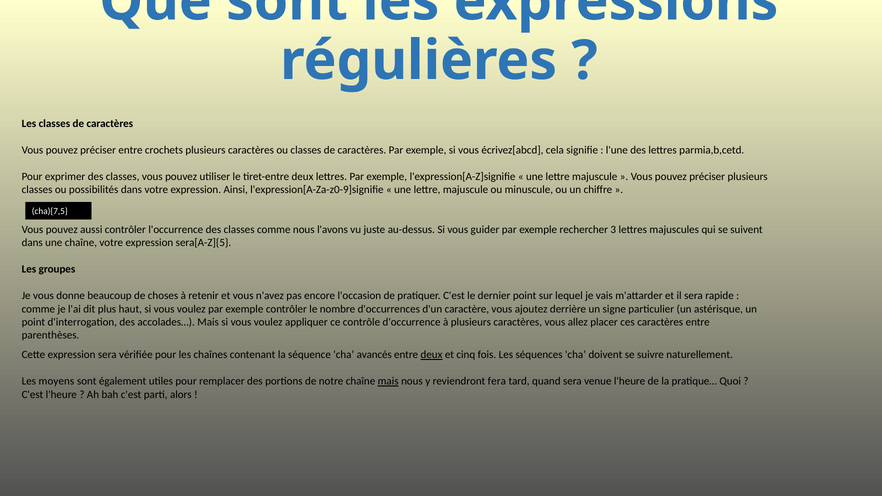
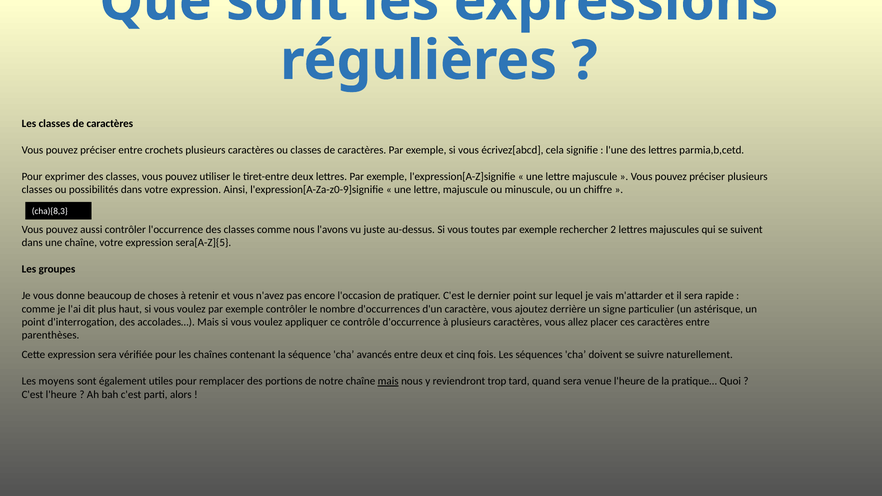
cha){7,5: cha){7,5 -> cha){8,3 (50, 211)
guider: guider -> toutes (485, 230)
3: 3 -> 2 (613, 230)
deux underline: present -> none (432, 355)
fera: fera -> trop (497, 381)
